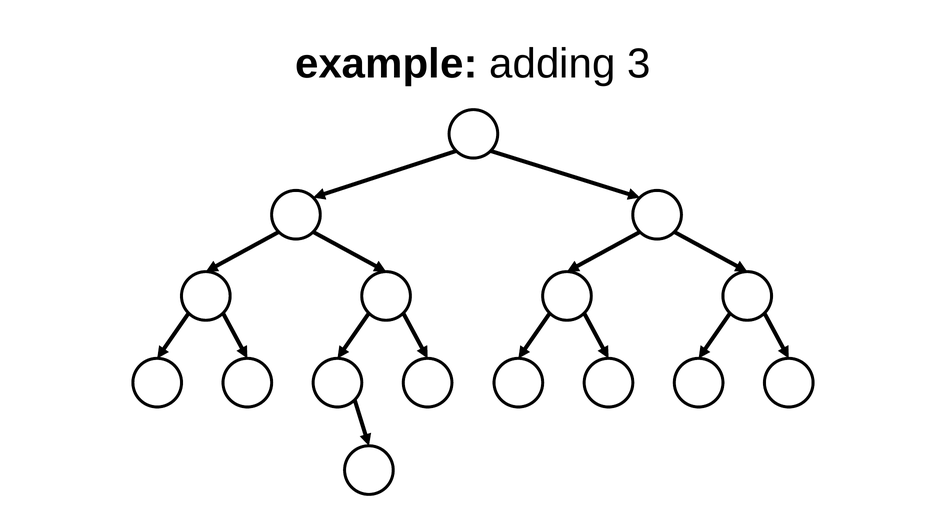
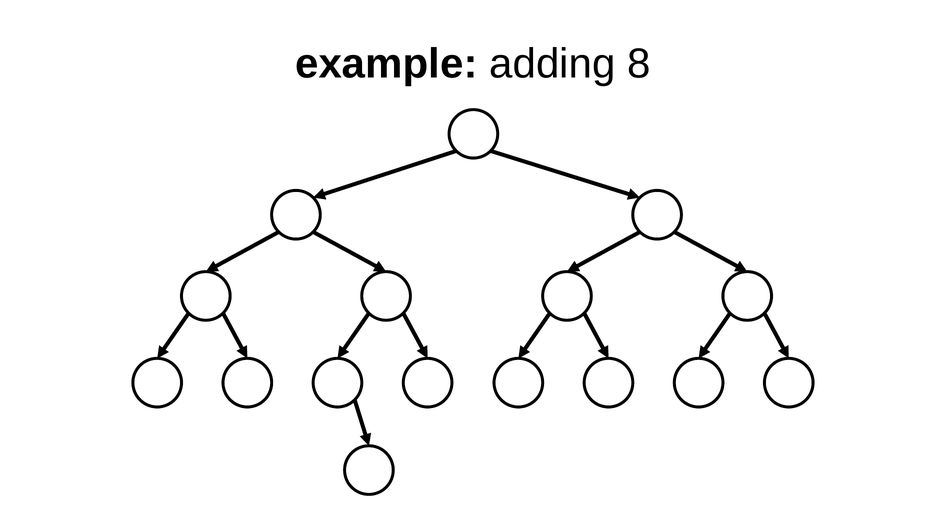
adding 3: 3 -> 8 (639, 64)
